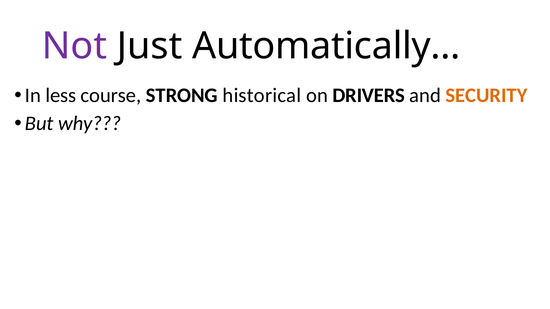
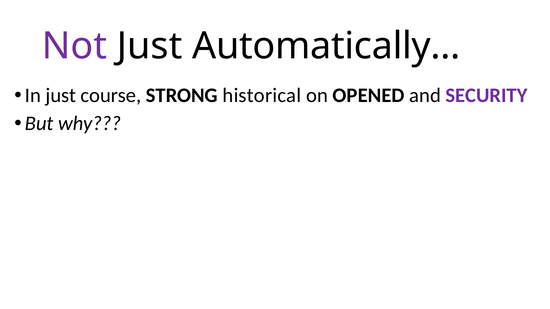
In less: less -> just (61, 95)
DRIVERS: DRIVERS -> OPENED (369, 95)
SECURITY colour: orange -> purple (486, 95)
